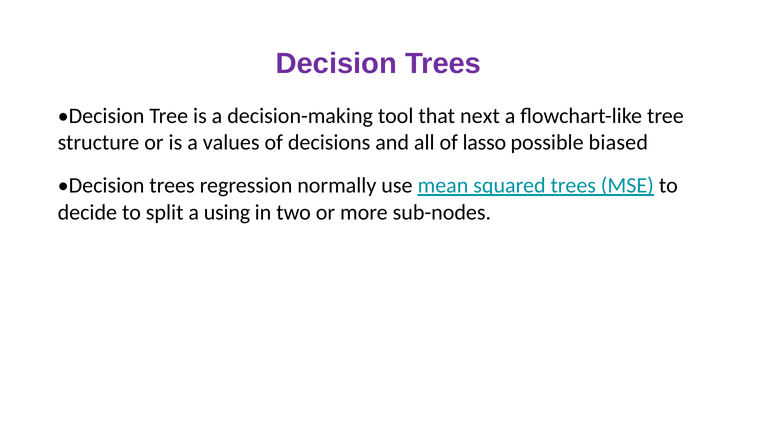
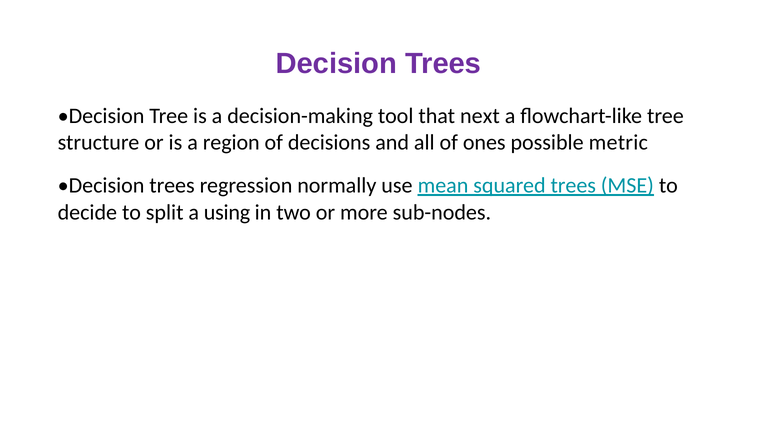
values: values -> region (231, 142)
lasso: lasso -> ones (484, 142)
biased: biased -> metric (618, 142)
